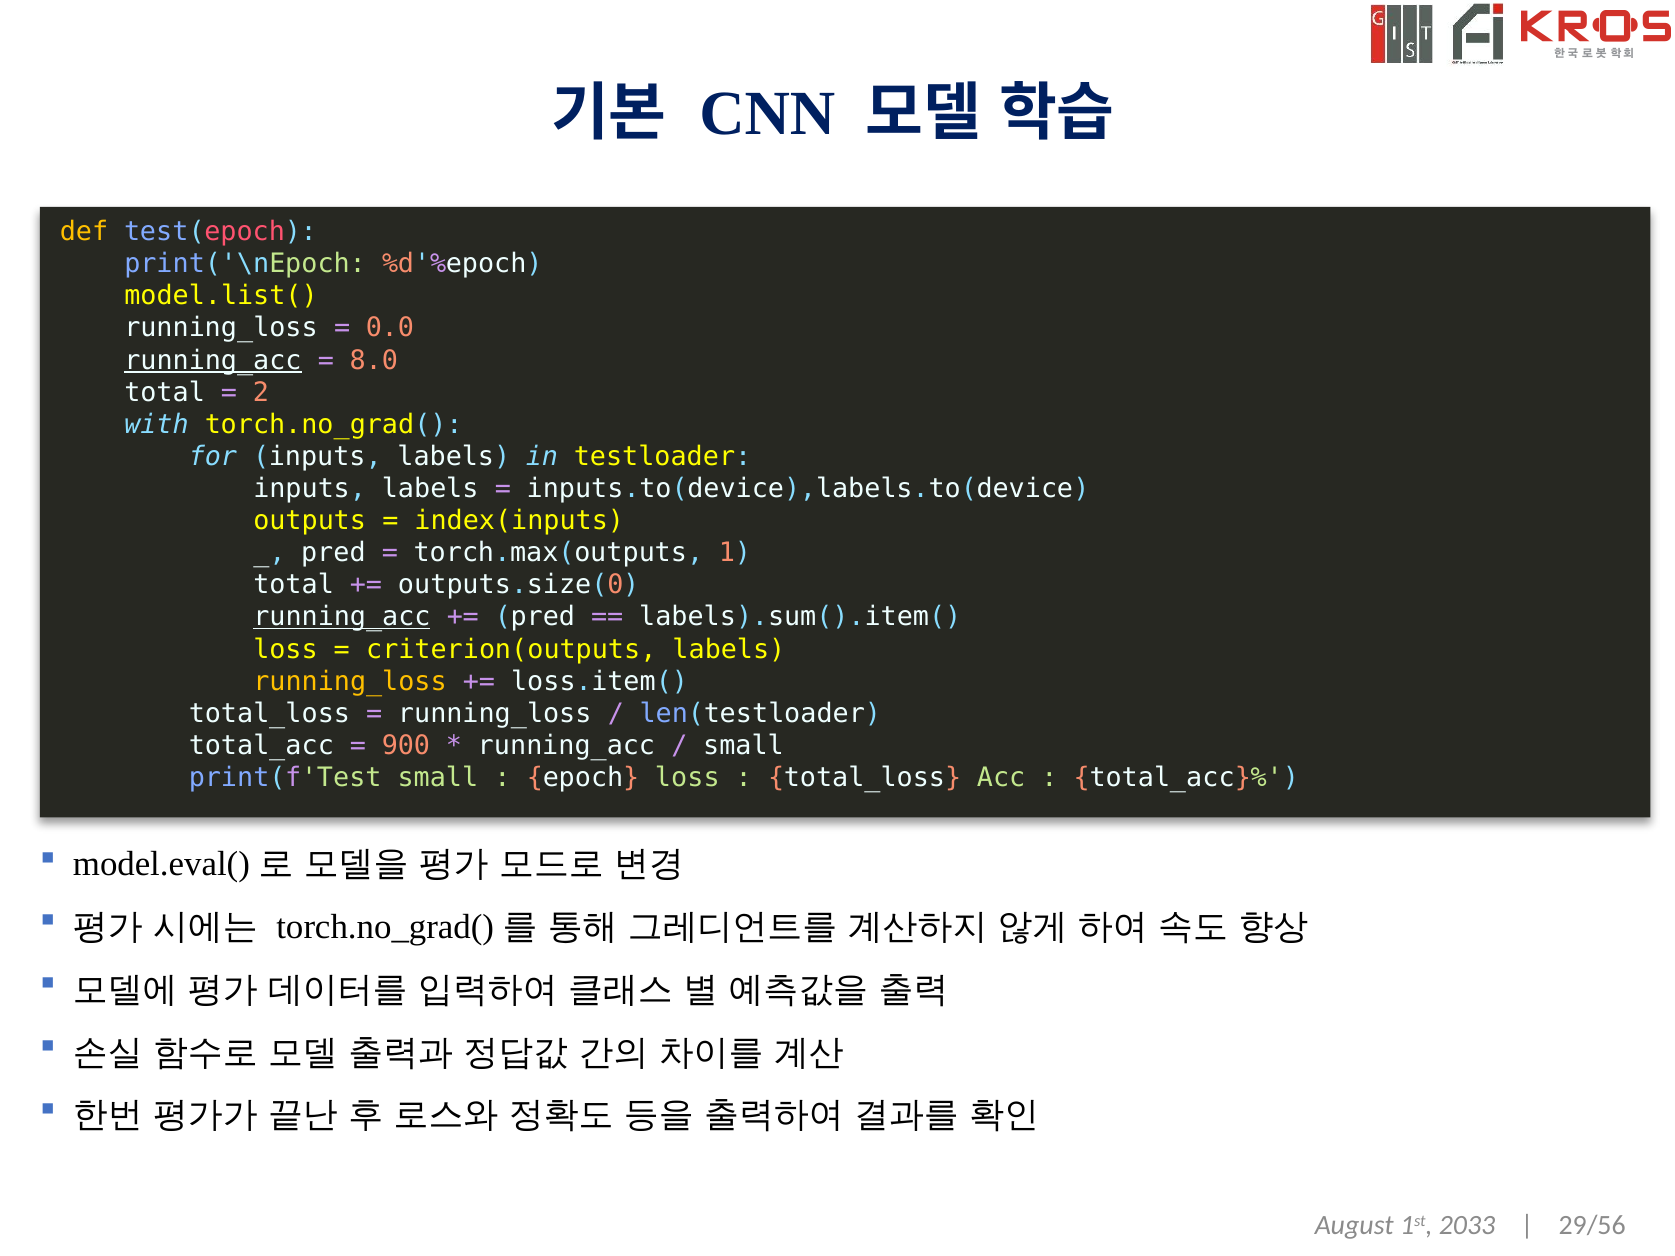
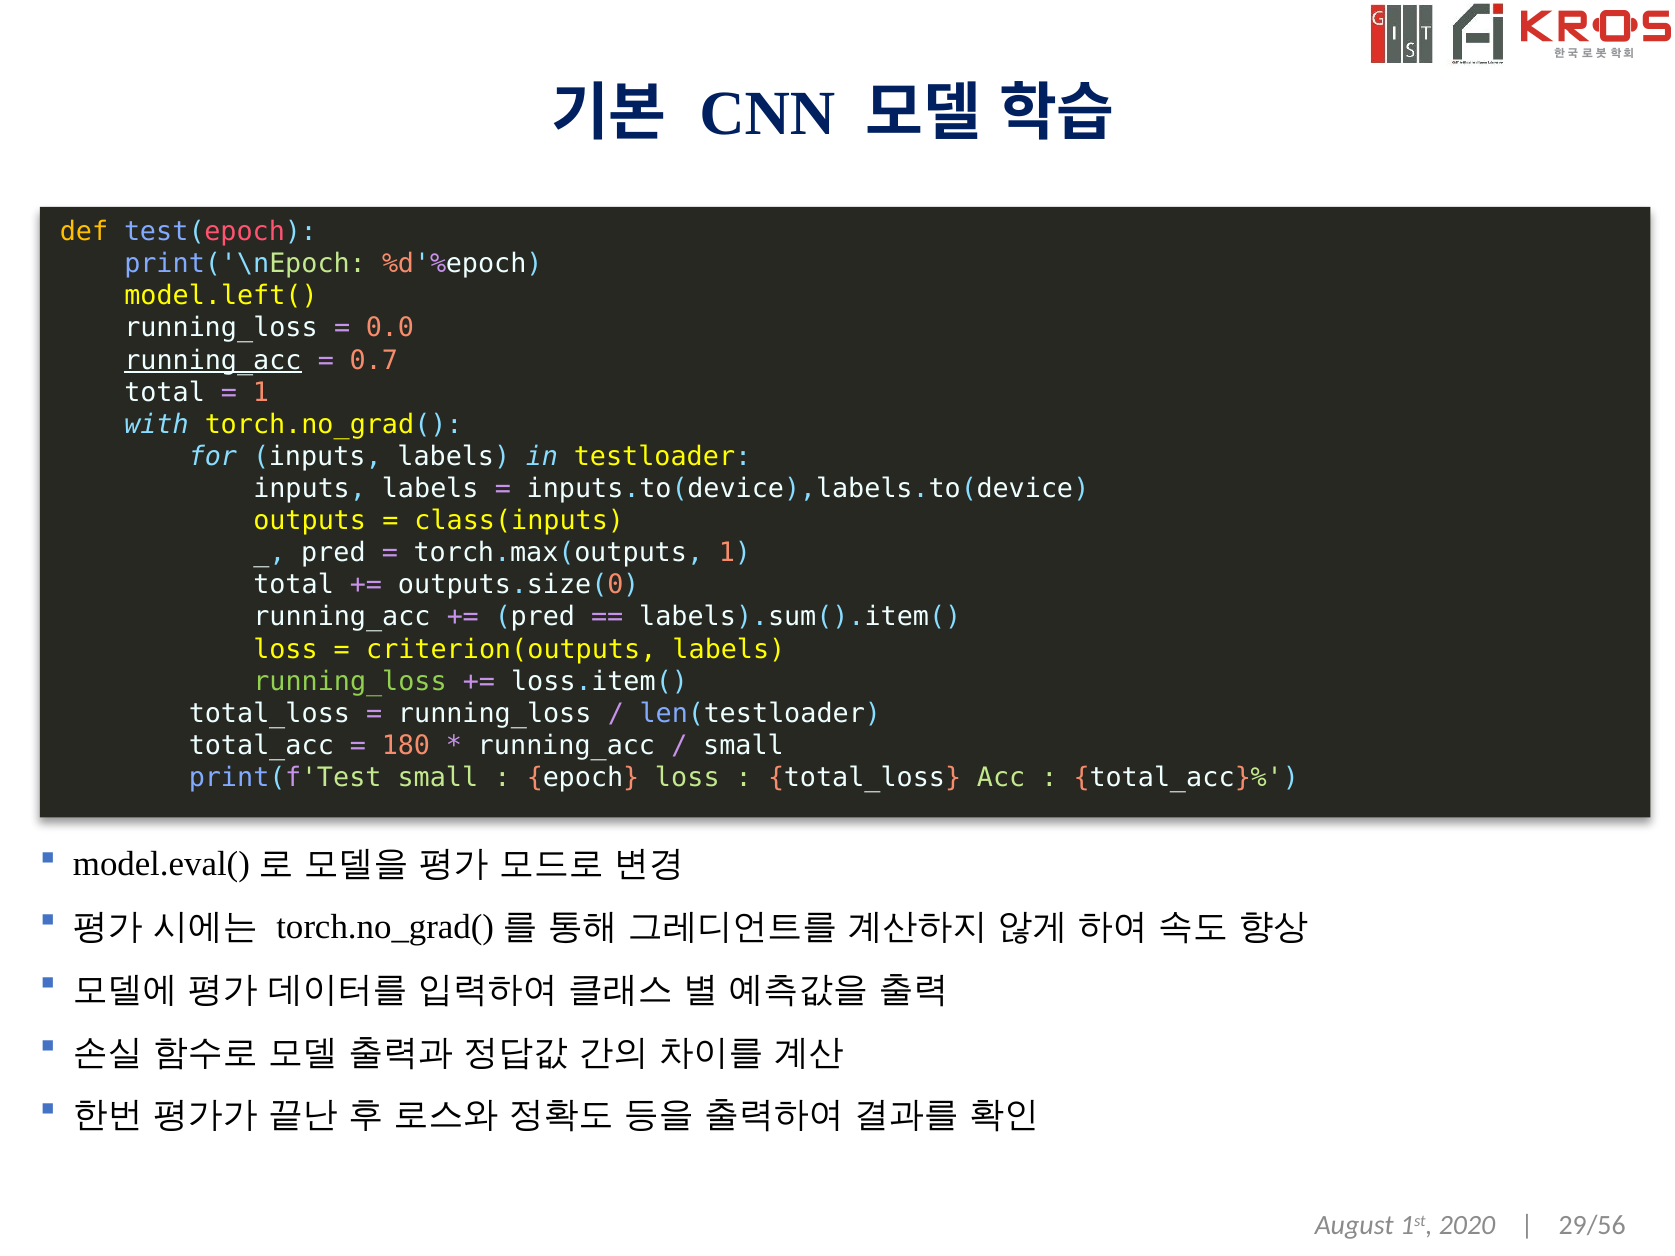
model.list(: model.list( -> model.left( (221, 296)
8.0: 8.0 -> 0.7 (374, 360)
2: 2 -> 1 (261, 392)
index(inputs: index(inputs -> class(inputs (519, 521)
running_acc underline: present -> none (342, 617)
running_loss colour: yellow -> light green (350, 681)
900: 900 -> 180 (406, 746)
2033: 2033 -> 2020 (1467, 1225)
